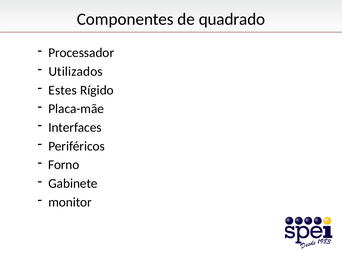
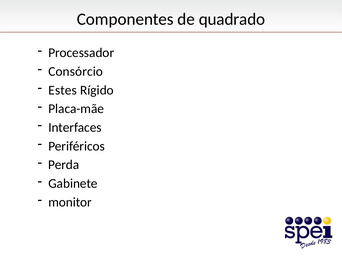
Utilizados: Utilizados -> Consórcio (76, 71)
Forno: Forno -> Perda (64, 165)
